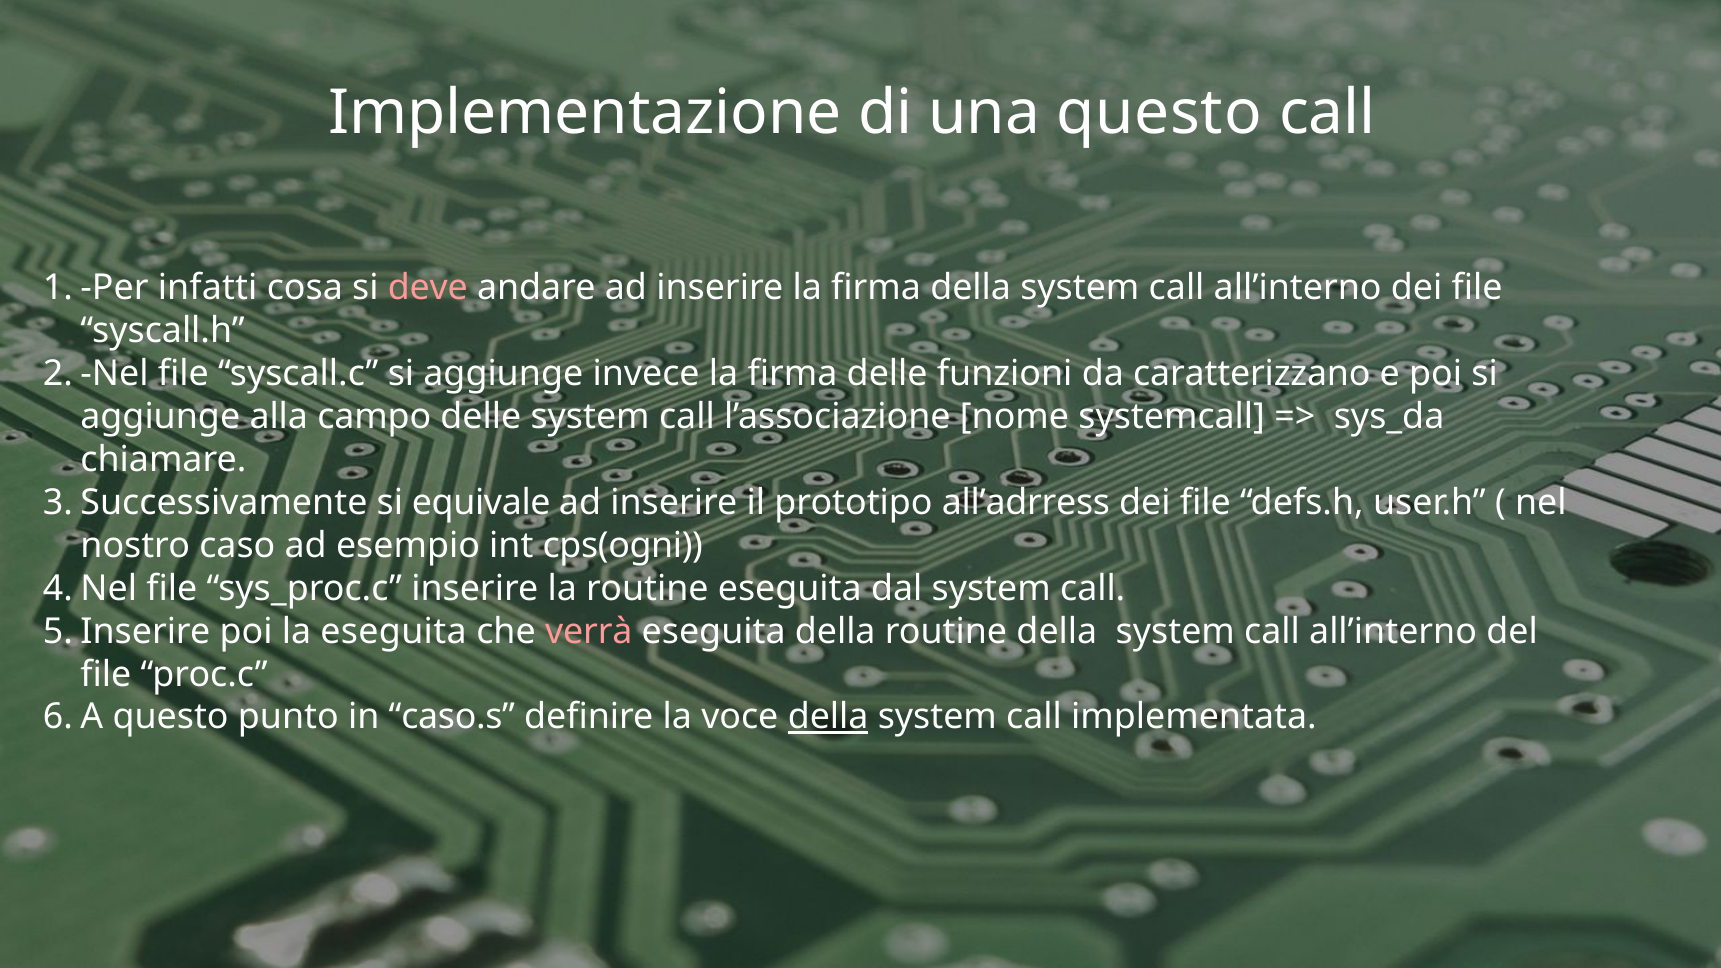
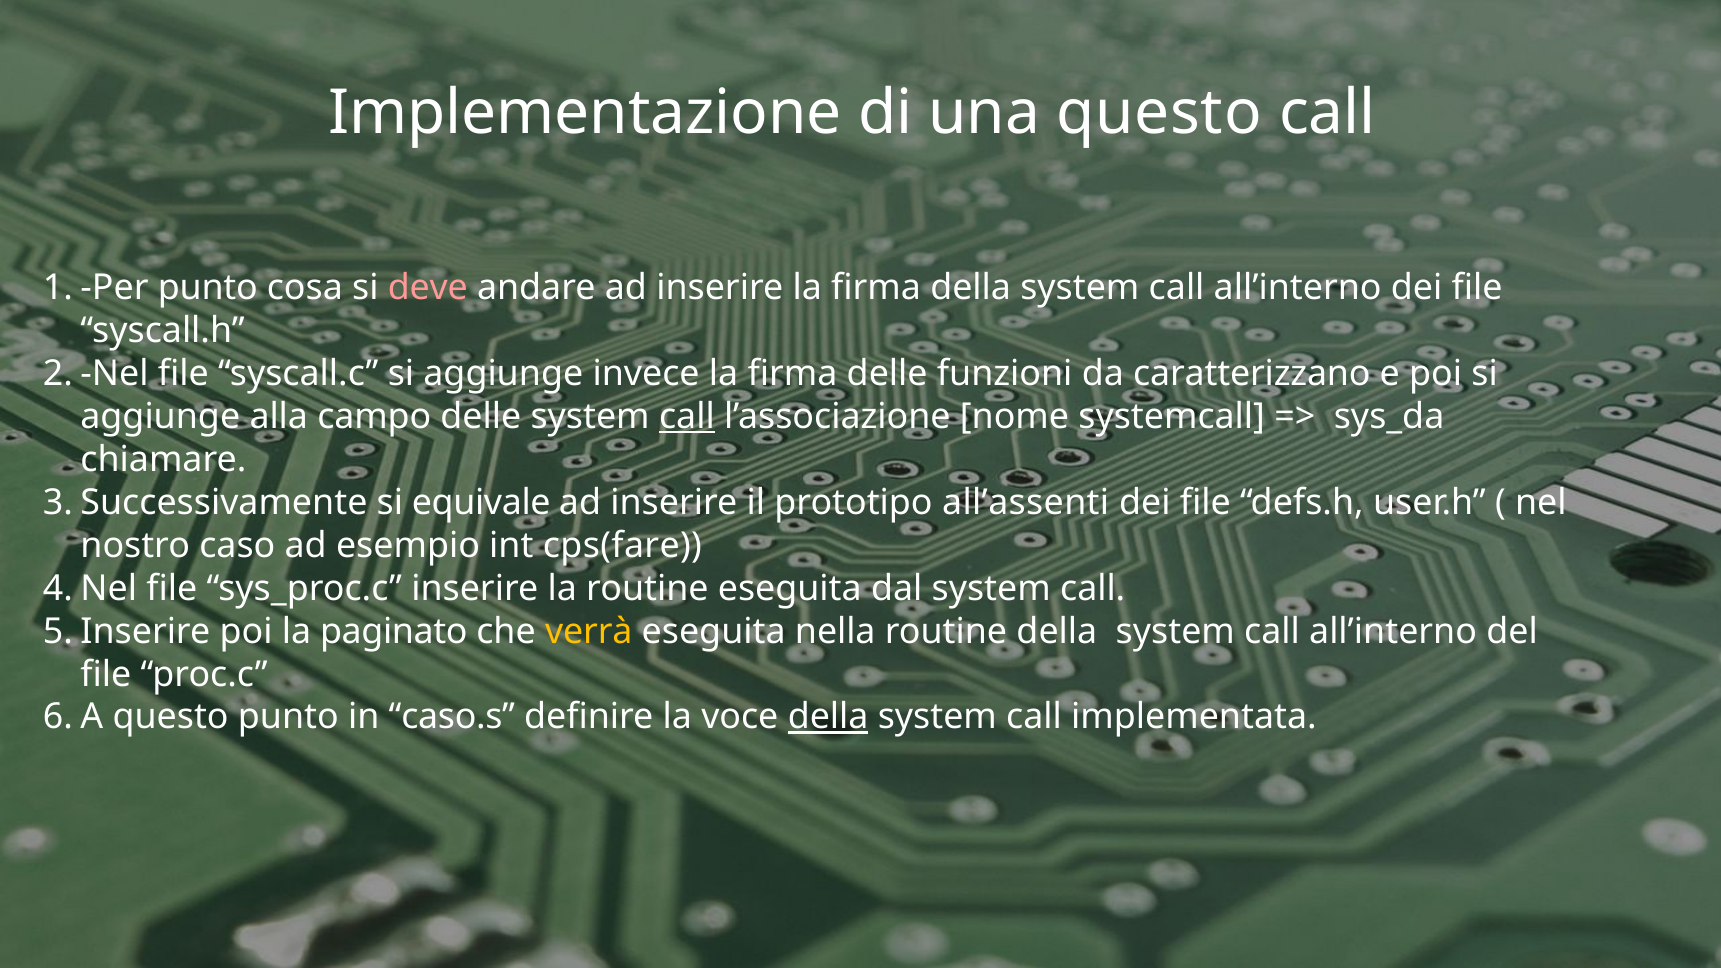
infatti: infatti -> punto (208, 288)
call underline: none -> present (687, 417)
all’adrress: all’adrress -> all’assenti (1026, 502)
cps(ogni: cps(ogni -> cps(fare (622, 545)
la eseguita: eseguita -> paginato (394, 631)
verrà colour: pink -> yellow (589, 631)
eseguita della: della -> nella (835, 631)
